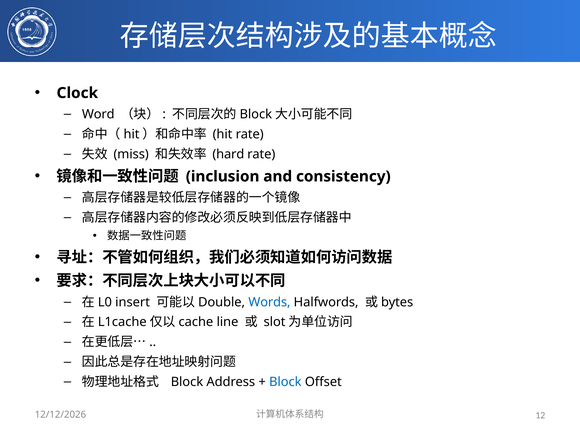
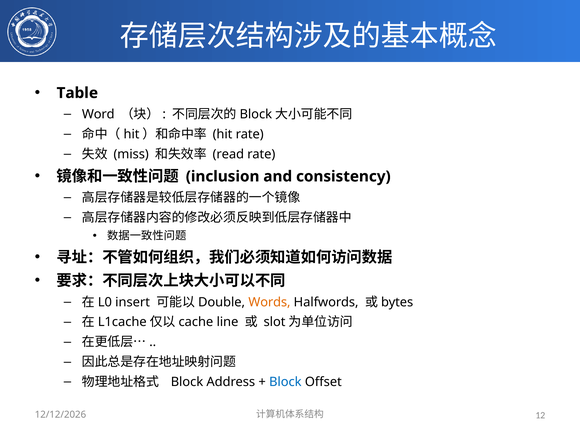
Clock: Clock -> Table (77, 93)
hard: hard -> read (228, 154)
Words colour: blue -> orange (269, 302)
